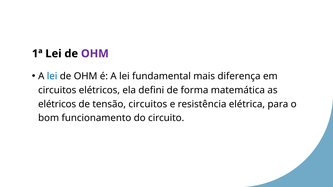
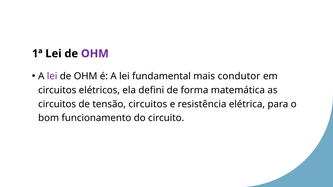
lei colour: blue -> purple (52, 76)
diferença: diferença -> condutor (239, 76)
elétricos: elétricos -> circuitos (57, 104)
